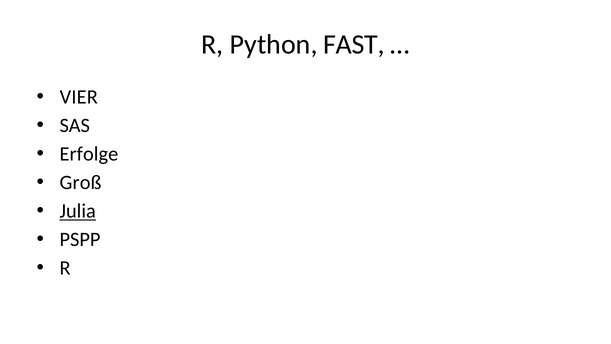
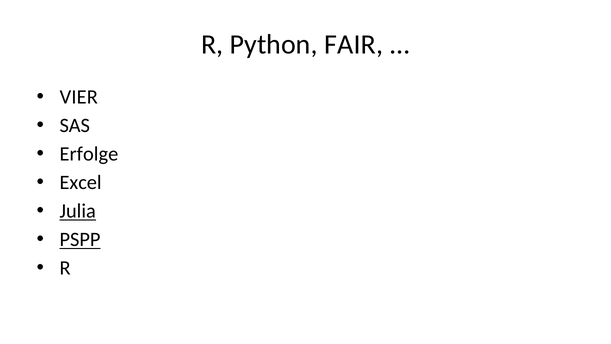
FAST: FAST -> FAIR (354, 44)
Groß: Groß -> Excel (81, 182)
PSPP underline: none -> present (80, 239)
